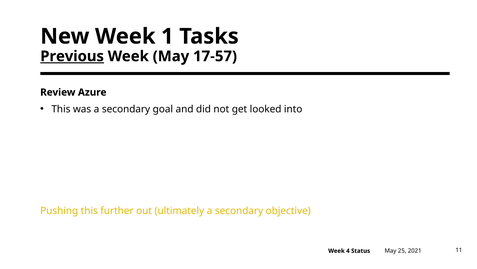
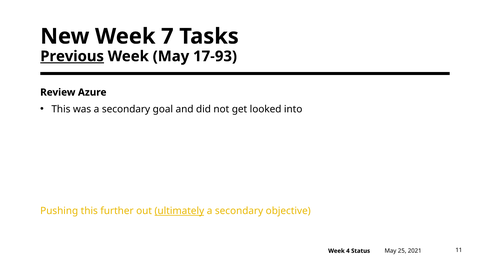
1: 1 -> 7 (167, 36)
17-57: 17-57 -> 17-93 (215, 56)
ultimately underline: none -> present (179, 210)
